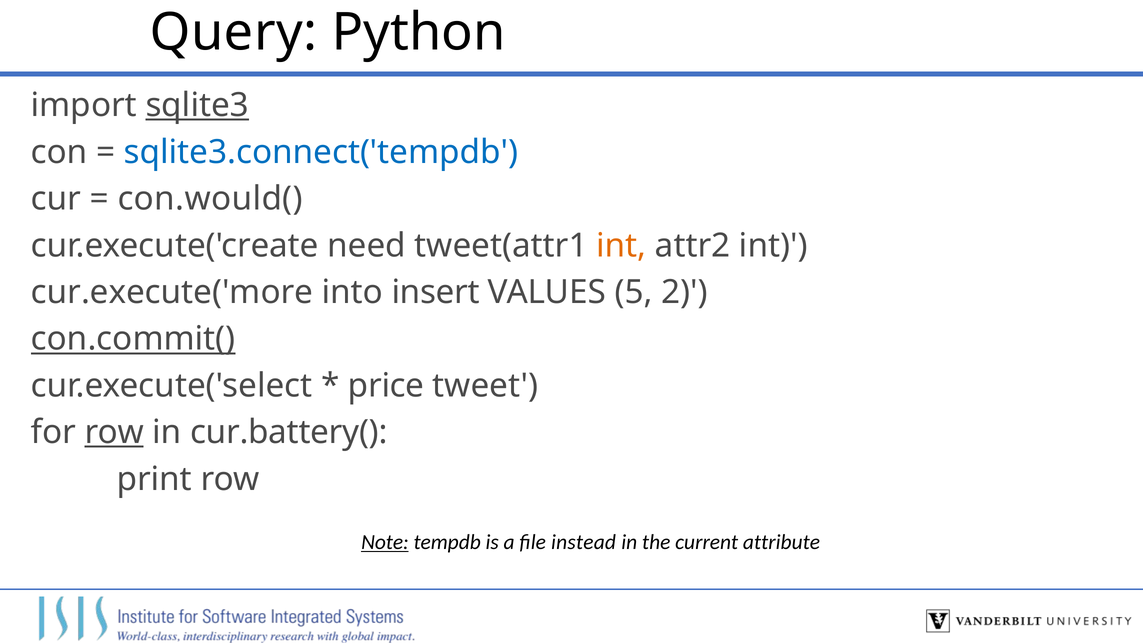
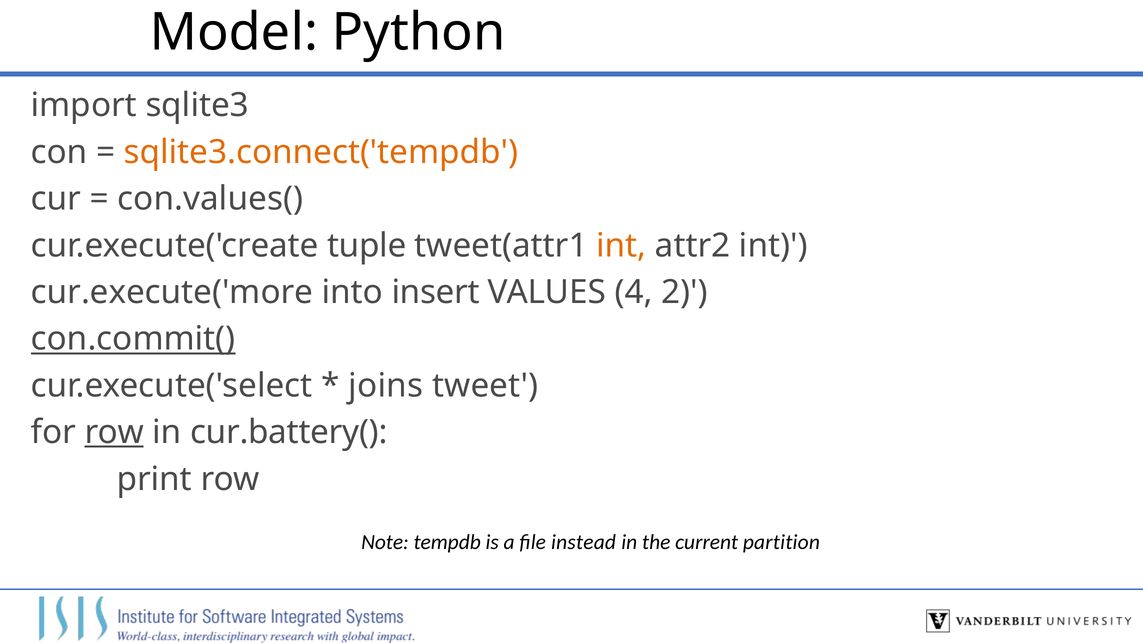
Query: Query -> Model (234, 32)
sqlite3 underline: present -> none (197, 105)
sqlite3.connect('tempdb colour: blue -> orange (321, 152)
con.would(: con.would( -> con.values( (210, 199)
need: need -> tuple (367, 245)
5: 5 -> 4 (634, 292)
price: price -> joins (386, 386)
Note underline: present -> none (385, 542)
attribute: attribute -> partition (781, 542)
